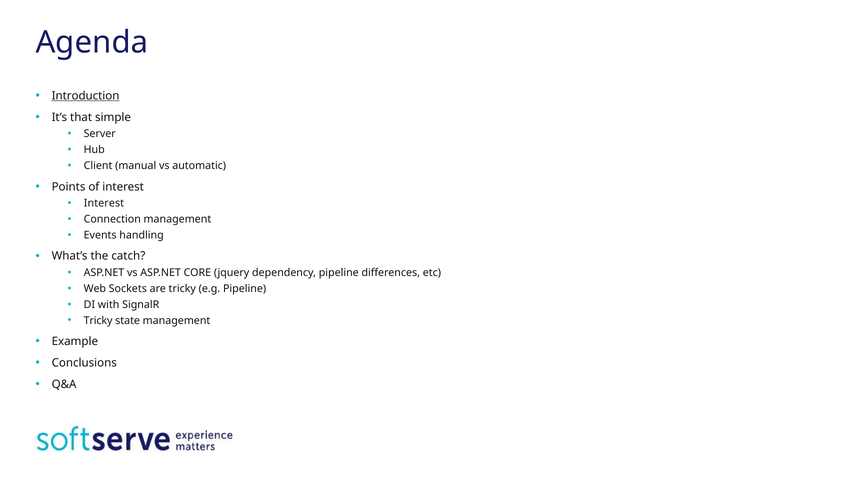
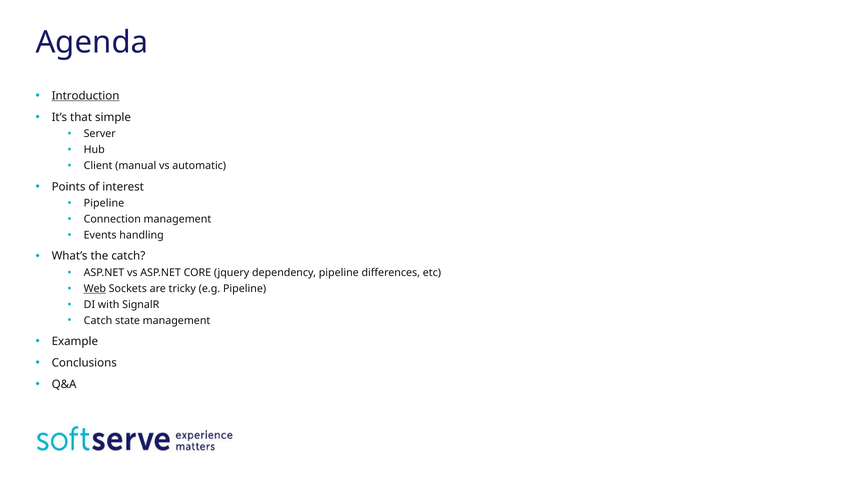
Interest: Interest -> Pipeline (104, 203)
Web underline: none -> present (95, 289)
Tricky: Tricky -> Catch (98, 321)
